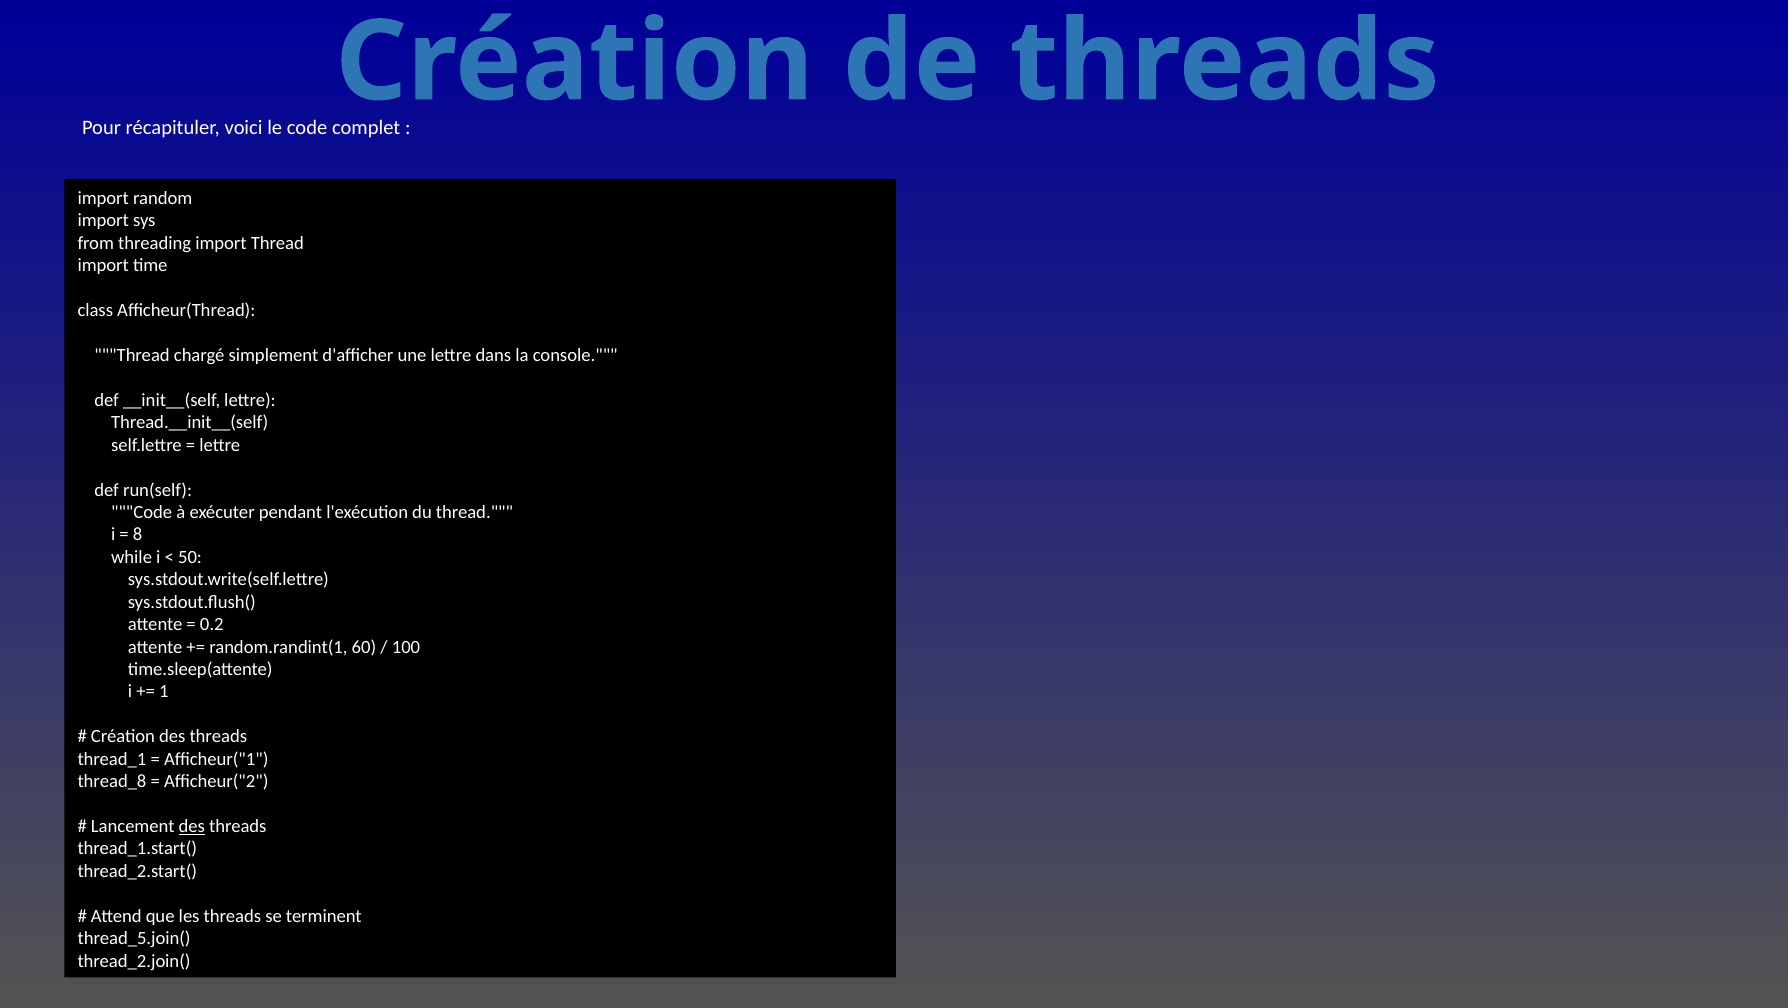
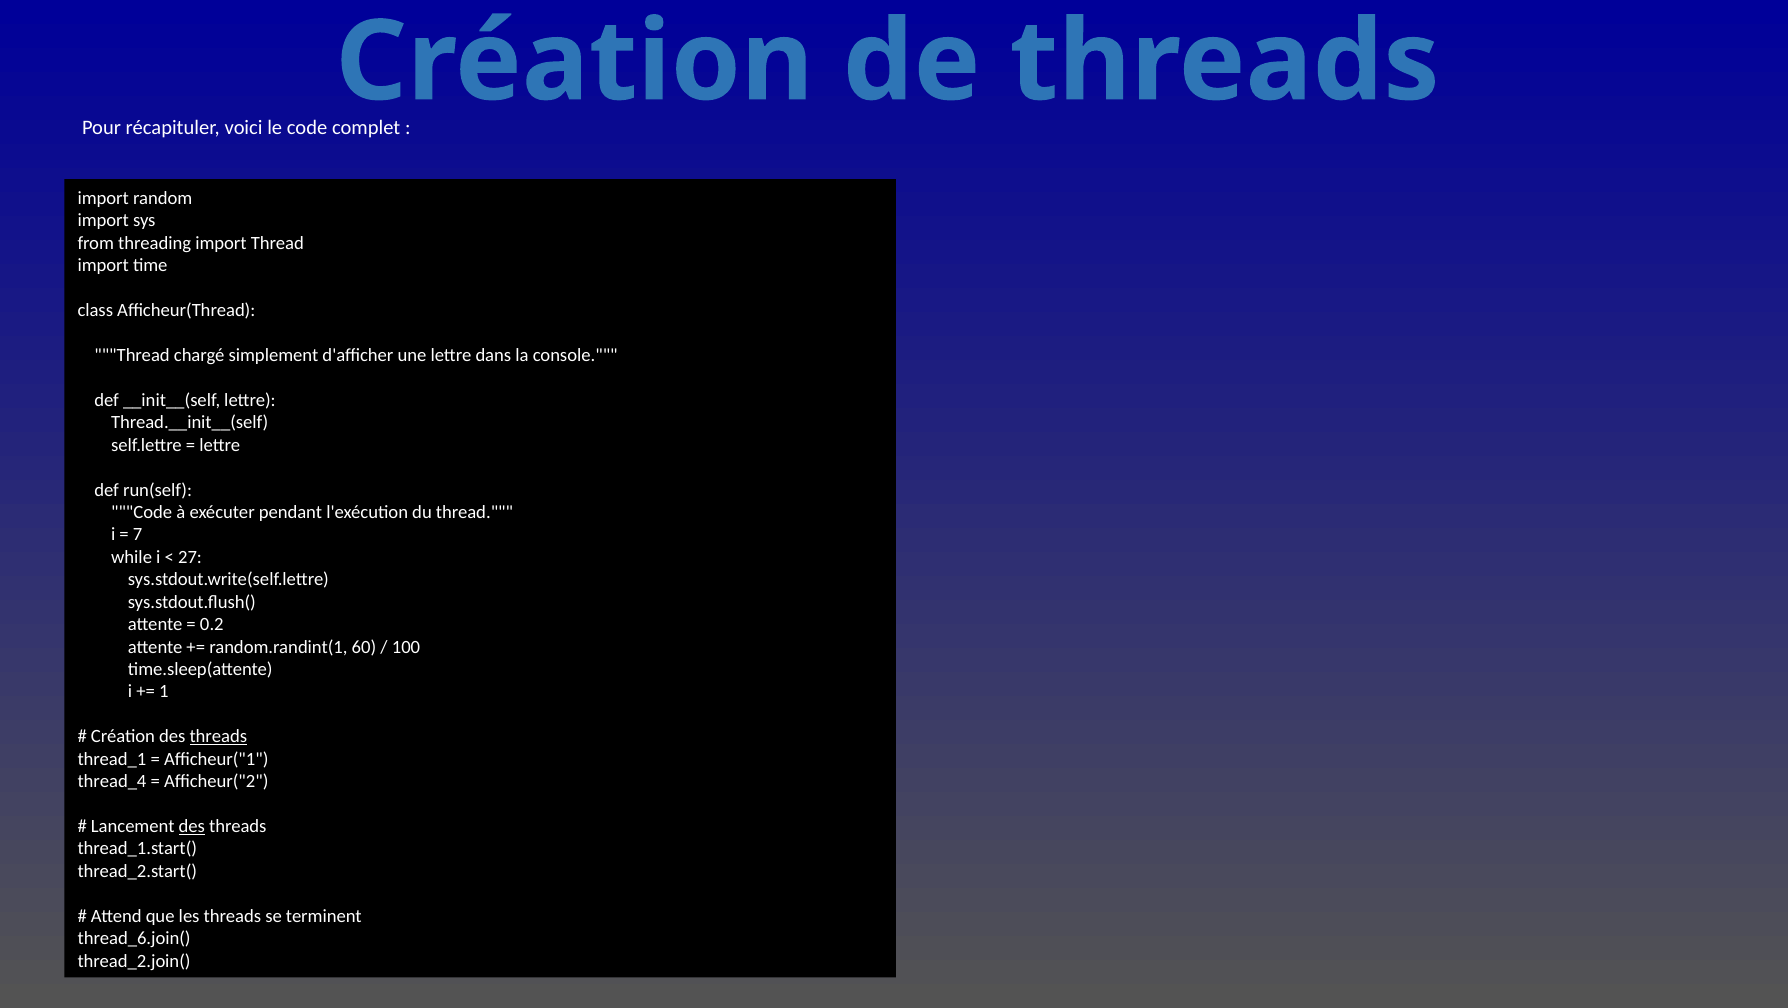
8: 8 -> 7 (138, 535)
50: 50 -> 27 (190, 557)
threads underline: none -> present (218, 737)
thread_8: thread_8 -> thread_4 (112, 781)
thread_5.join(: thread_5.join( -> thread_6.join( (134, 939)
